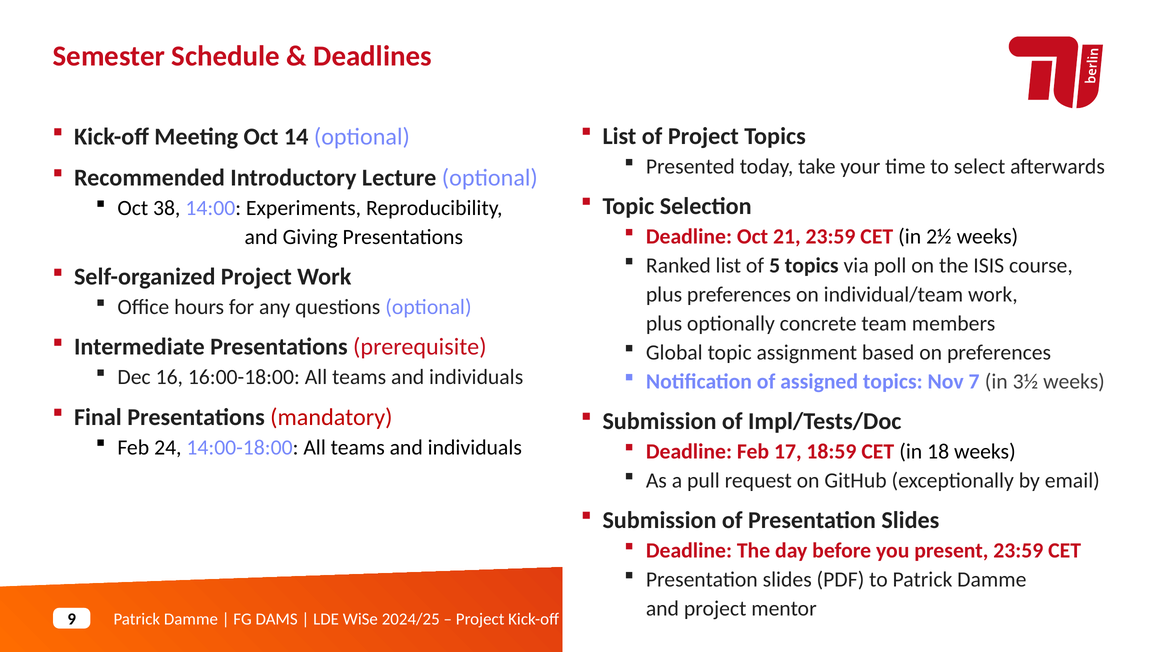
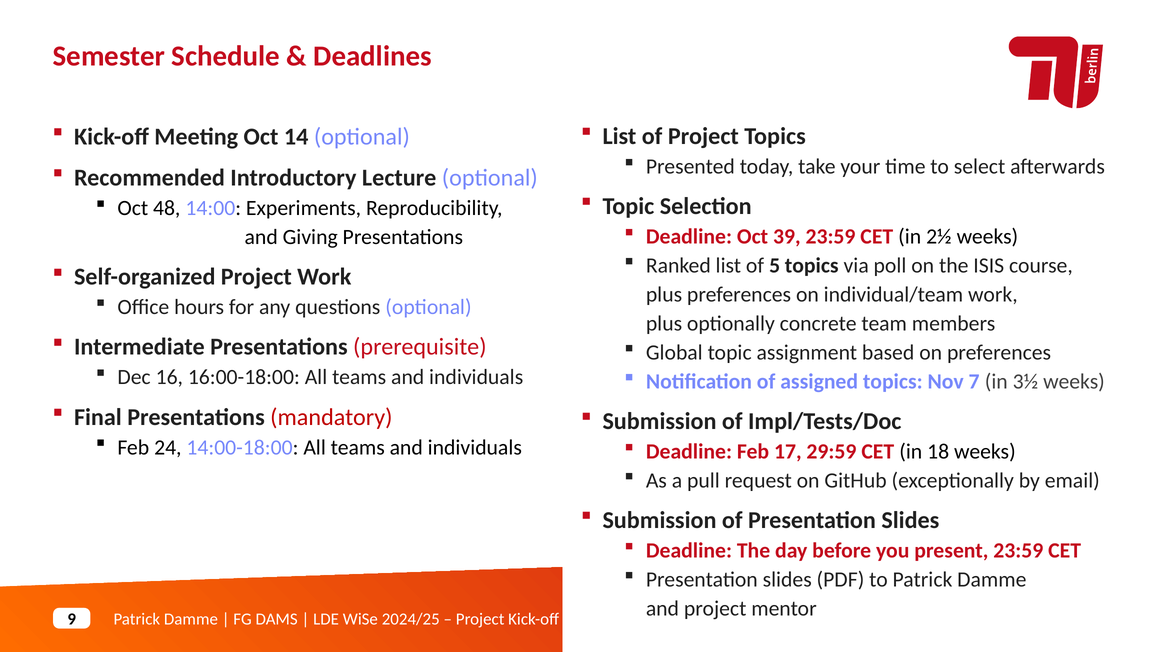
38: 38 -> 48 (167, 208)
21: 21 -> 39 (787, 236)
18:59: 18:59 -> 29:59 (831, 451)
